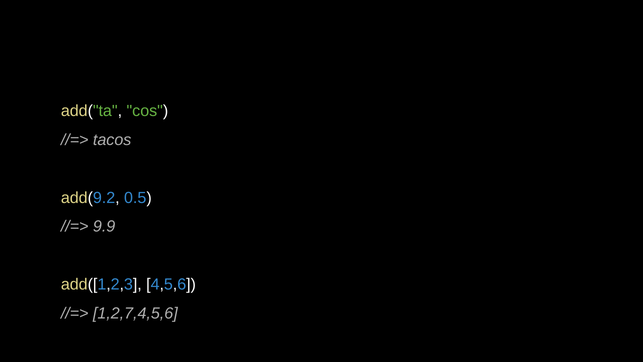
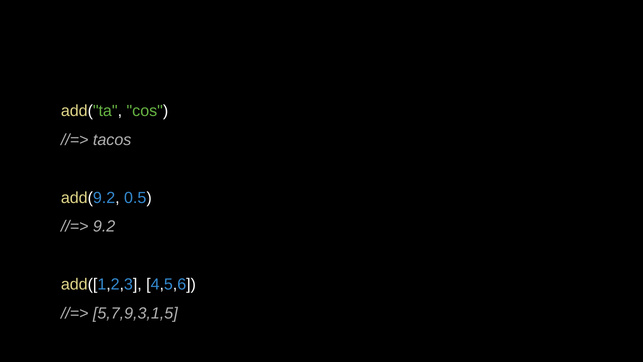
9.9: 9.9 -> 9.2 (104, 226)
1,2,7,4,5,6: 1,2,7,4,5,6 -> 5,7,9,3,1,5 (135, 313)
